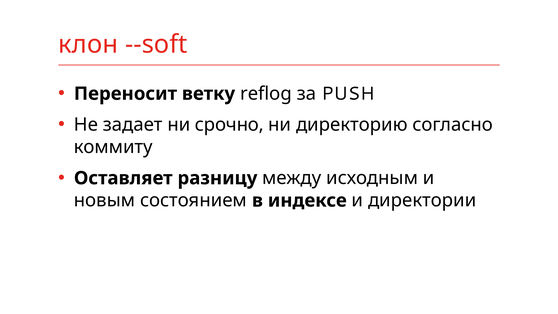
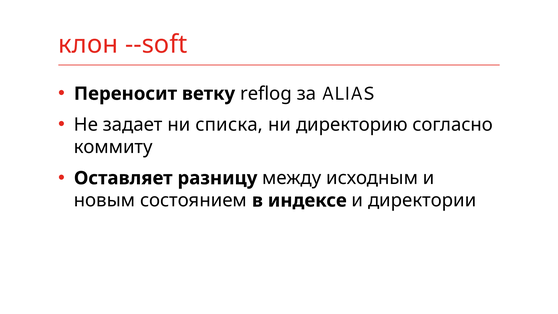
PUSH: PUSH -> ALIAS (348, 94)
срочно: срочно -> списка (229, 125)
